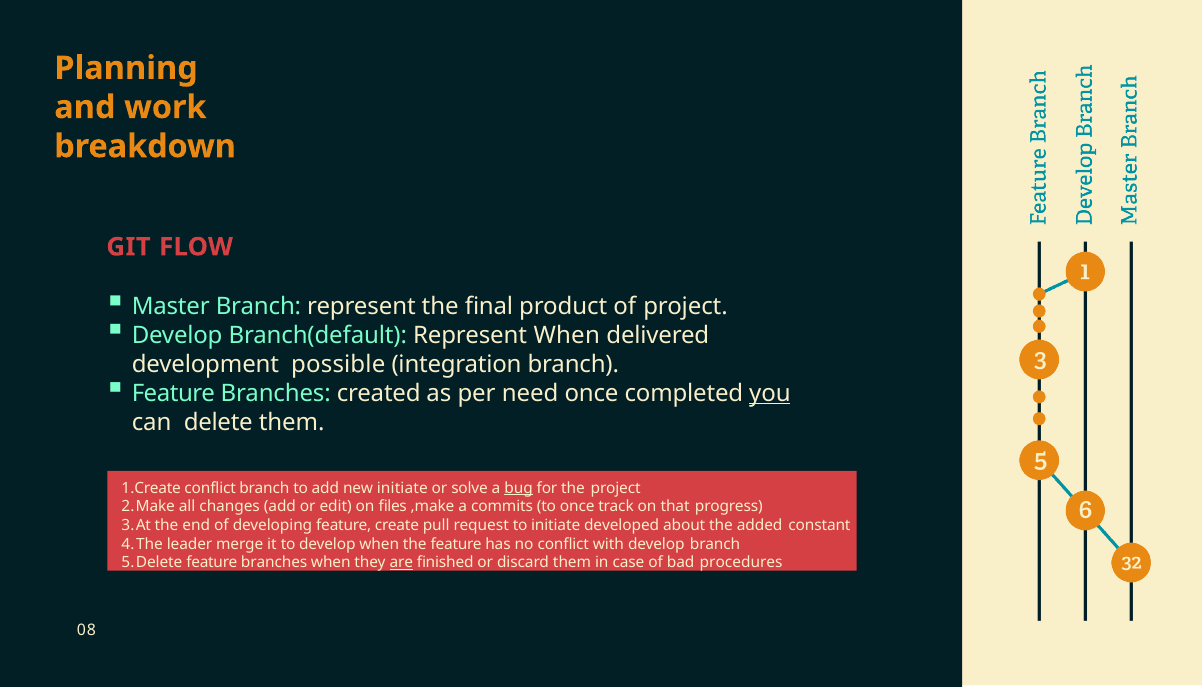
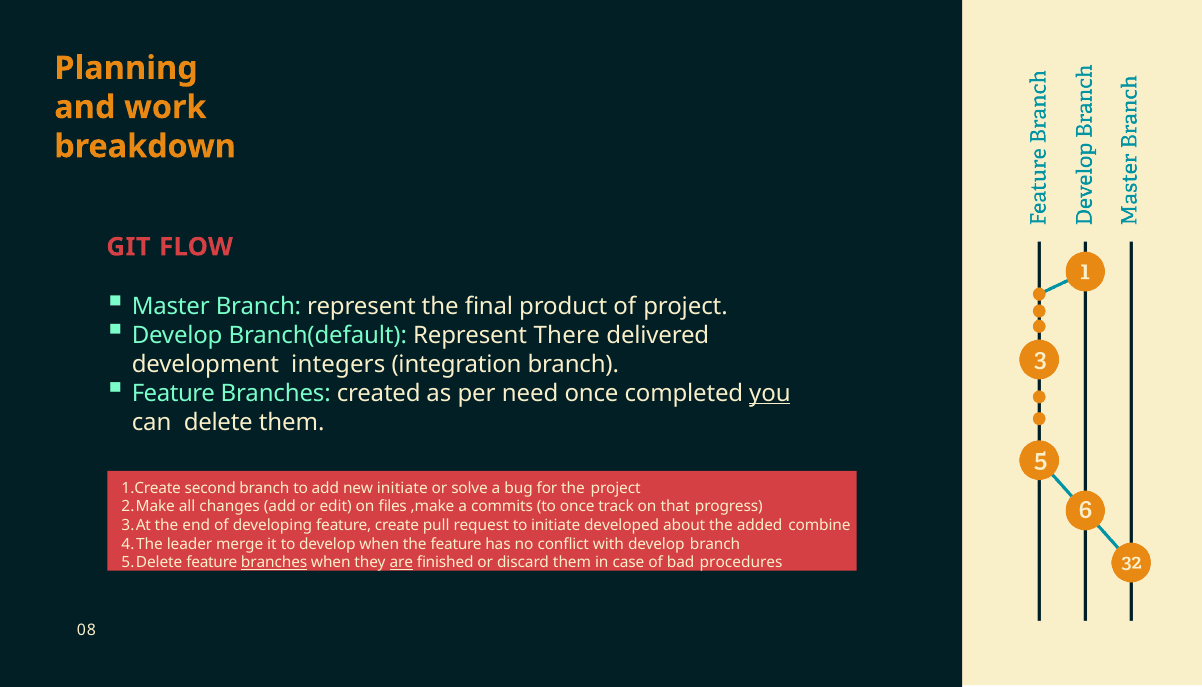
Represent When: When -> There (567, 336)
possible: possible -> integers (338, 364)
conflict: conflict -> second (210, 488)
bug underline: present -> none (519, 488)
constant: constant -> combine (819, 525)
branches underline: none -> present (274, 562)
